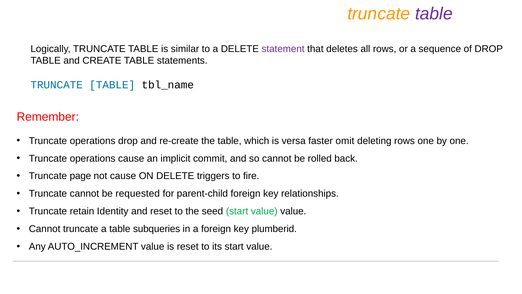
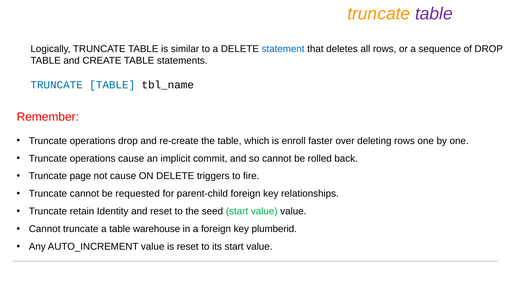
statement colour: purple -> blue (283, 49)
versa: versa -> enroll (294, 141)
omit: omit -> over (345, 141)
subqueries: subqueries -> warehouse (157, 229)
